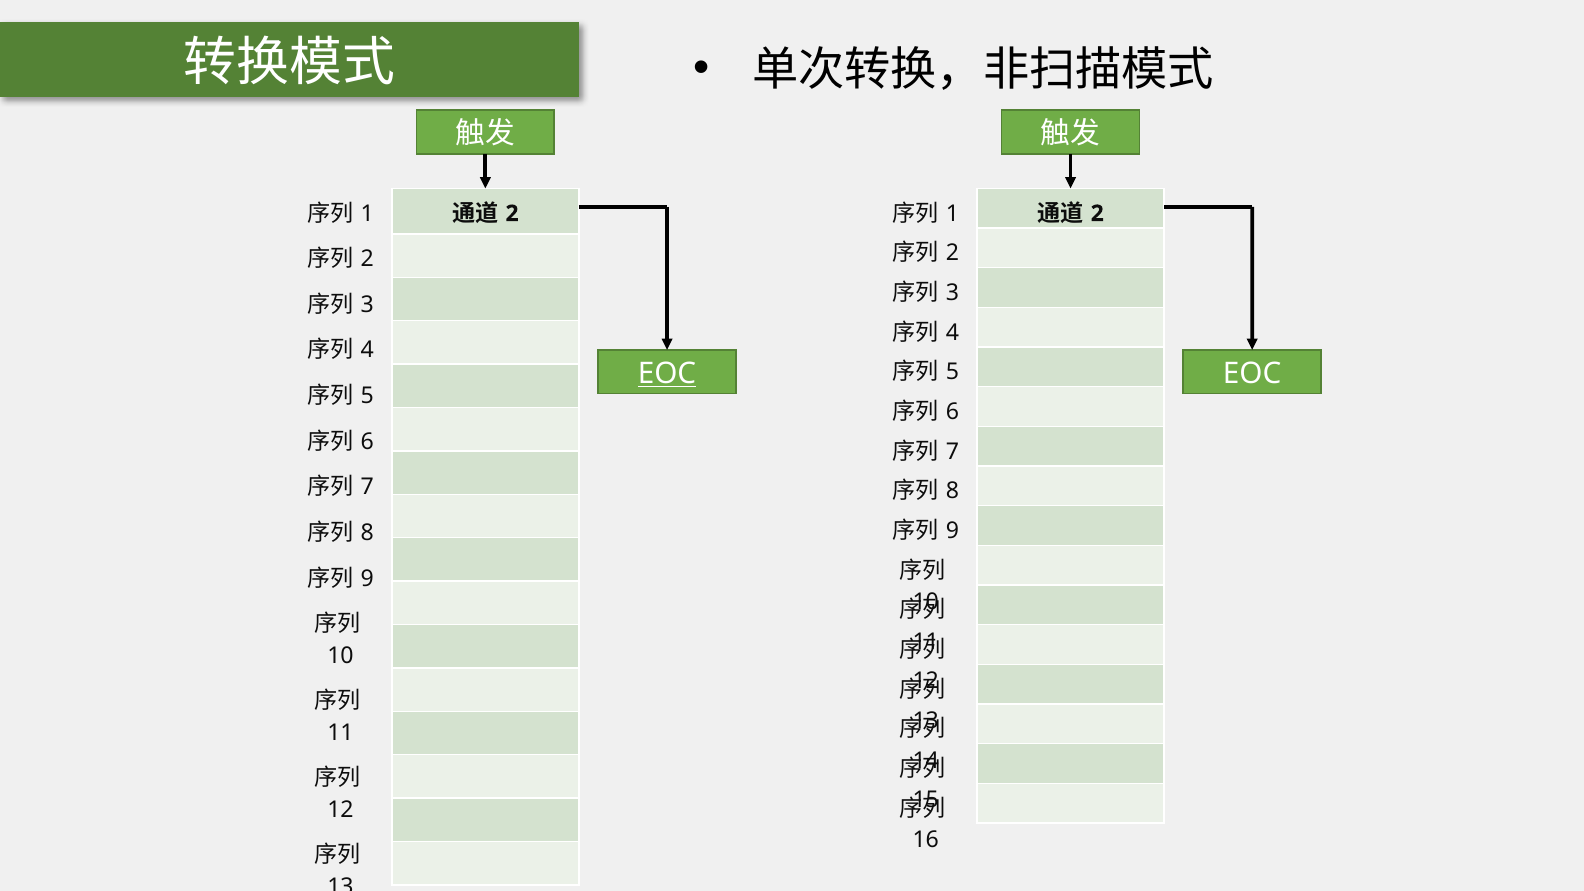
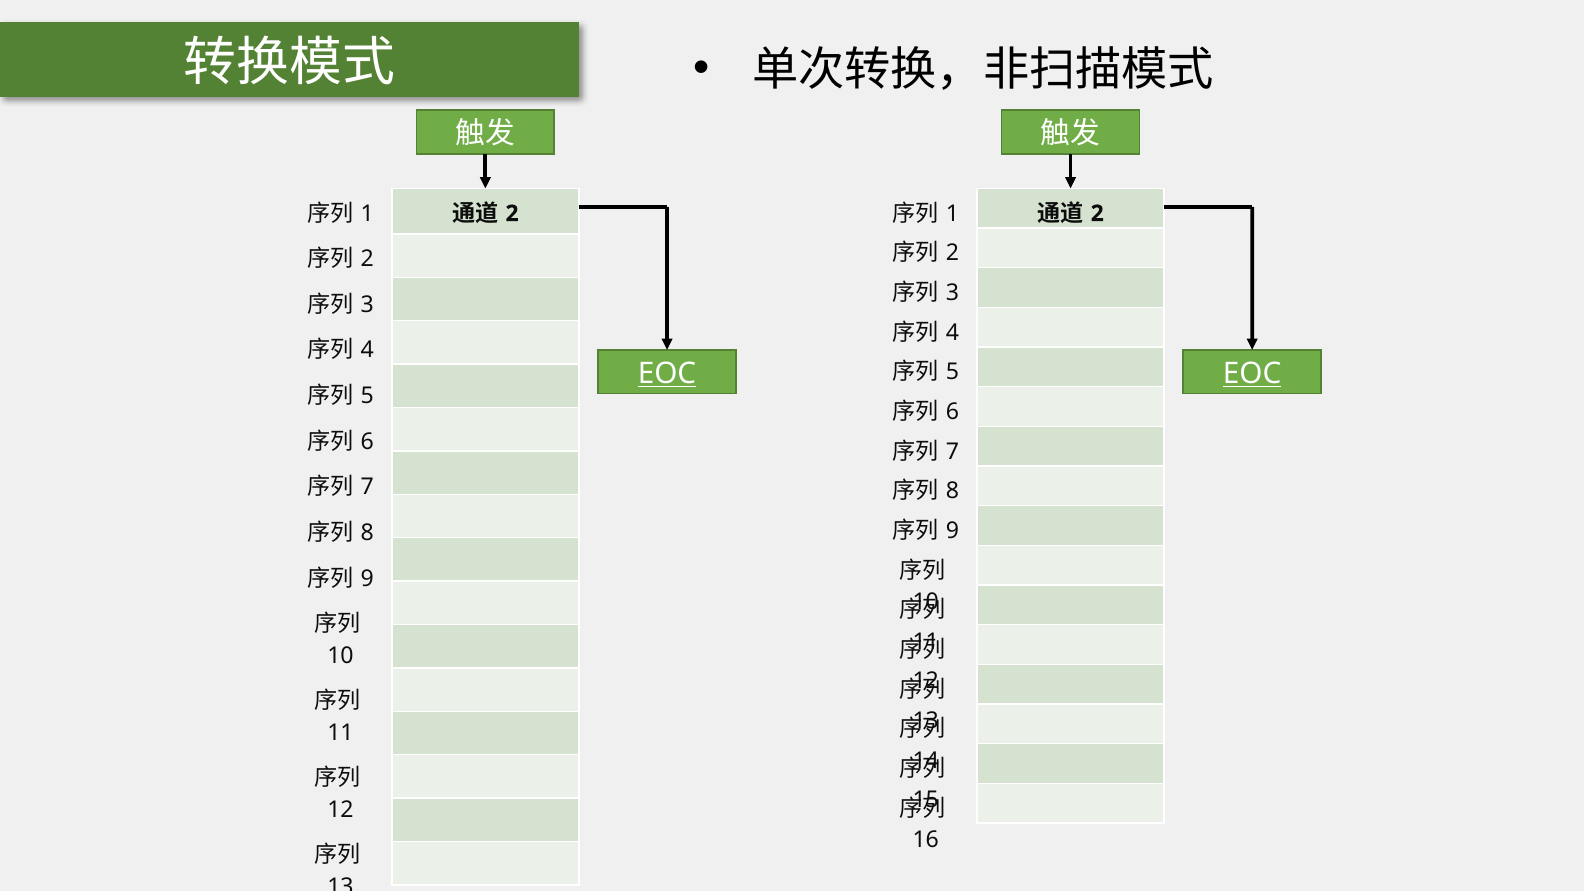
EOC underline: none -> present (1252, 374)
